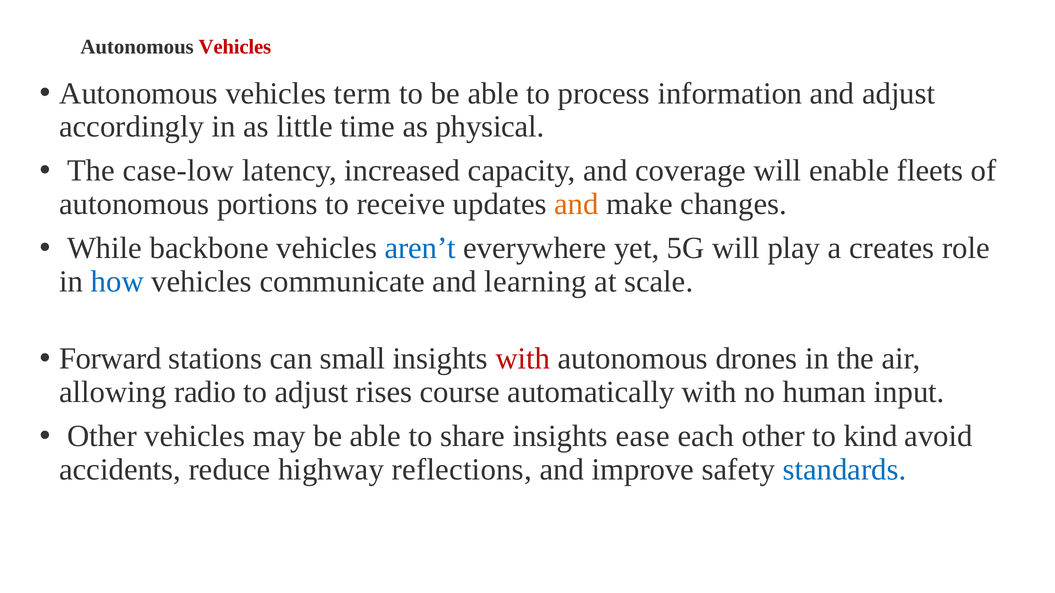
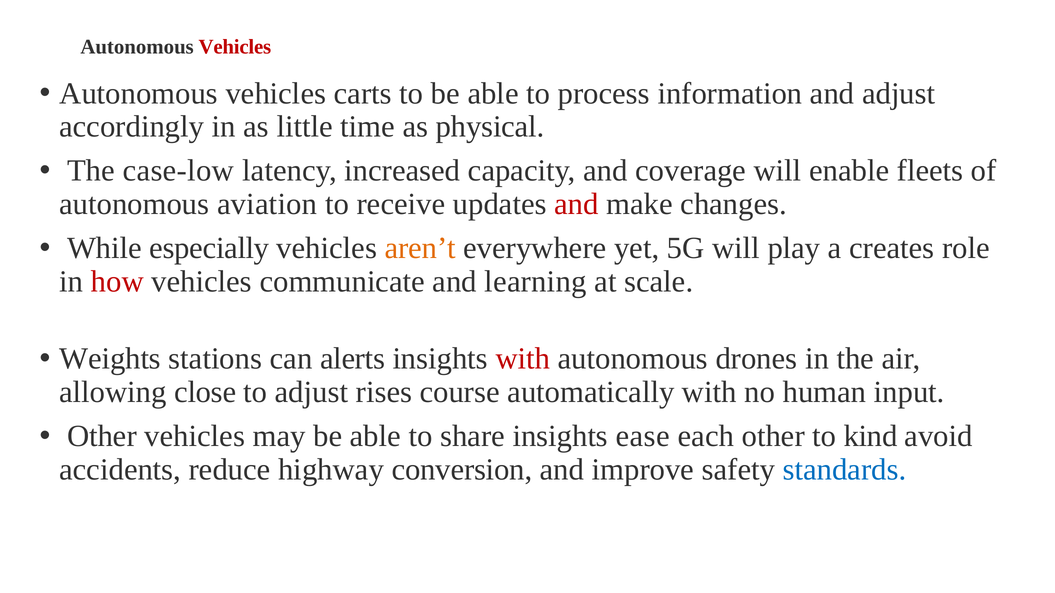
term: term -> carts (363, 93)
portions: portions -> aviation (267, 204)
and colour: orange -> red (577, 204)
backbone: backbone -> especially (209, 248)
aren’t colour: blue -> orange (420, 248)
how colour: blue -> red (117, 282)
Forward: Forward -> Weights (110, 359)
small: small -> alerts (353, 359)
radio: radio -> close (205, 392)
reflections: reflections -> conversion (462, 470)
